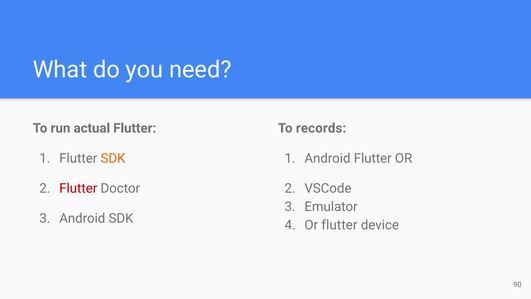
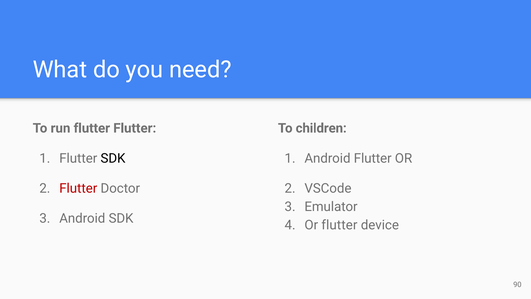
run actual: actual -> flutter (92, 128)
records: records -> children (321, 128)
SDK colour: orange -> black (113, 158)
